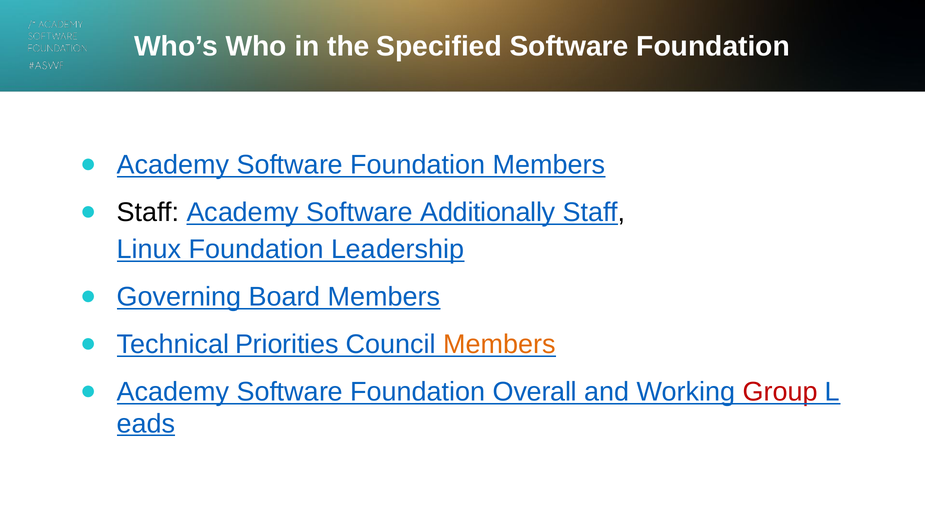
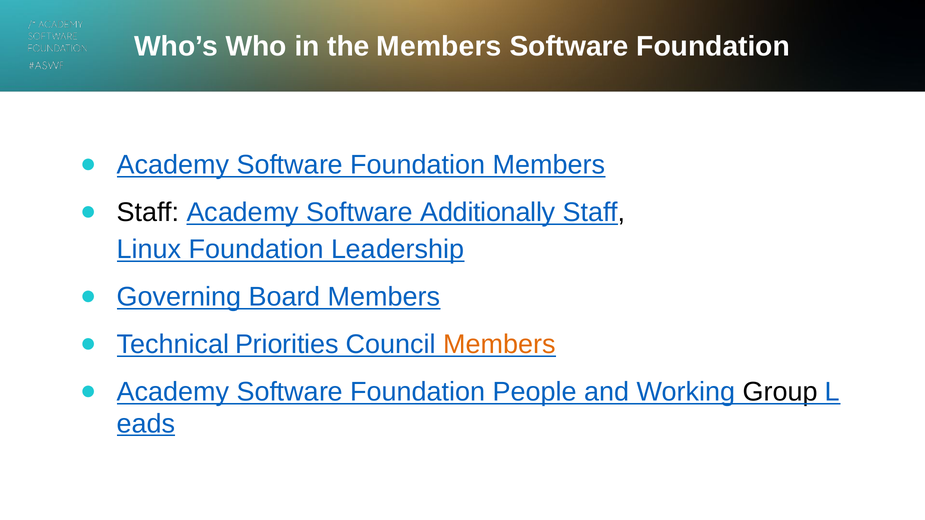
the Specified: Specified -> Members (439, 46)
Overall: Overall -> People (535, 392)
Group colour: red -> black (780, 392)
